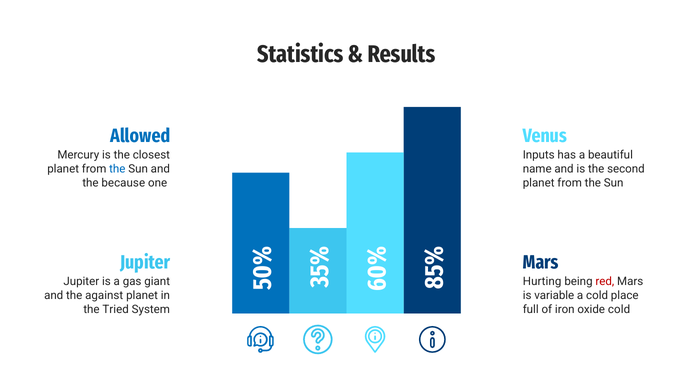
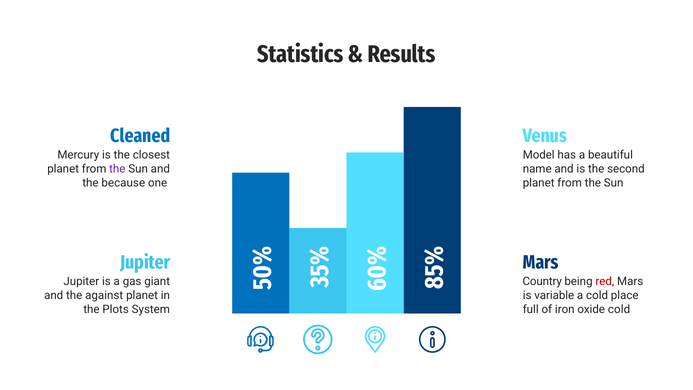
Allowed: Allowed -> Cleaned (140, 136)
Inputs: Inputs -> Model (539, 155)
the colour: blue -> purple (117, 169)
Hurting: Hurting -> Country (542, 282)
Tried: Tried -> Plots (116, 309)
